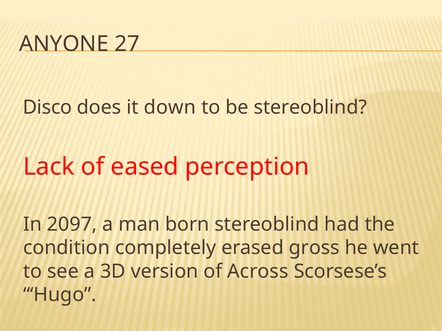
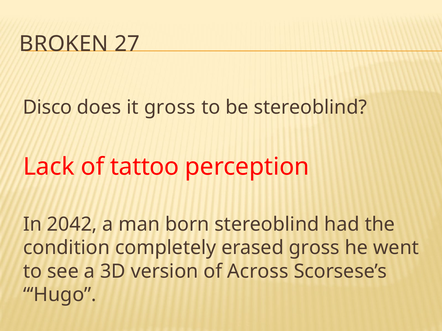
ANYONE: ANYONE -> BROKEN (64, 44)
it down: down -> gross (170, 108)
eased: eased -> tattoo (145, 167)
2097: 2097 -> 2042 (72, 225)
